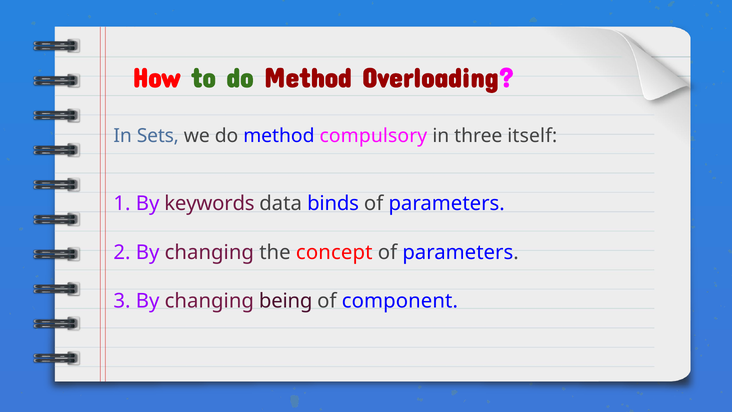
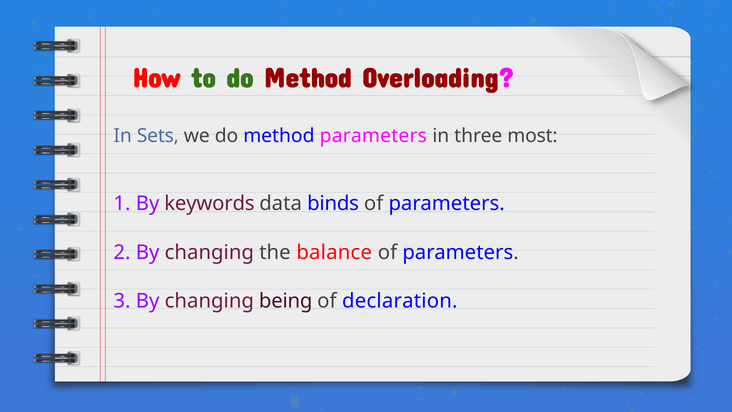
method compulsory: compulsory -> parameters (373, 136)
itself: itself -> most (532, 136)
concept: concept -> balance (334, 252)
component: component -> declaration (400, 301)
